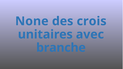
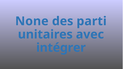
crois: crois -> parti (92, 21)
branche: branche -> intégrer (61, 48)
